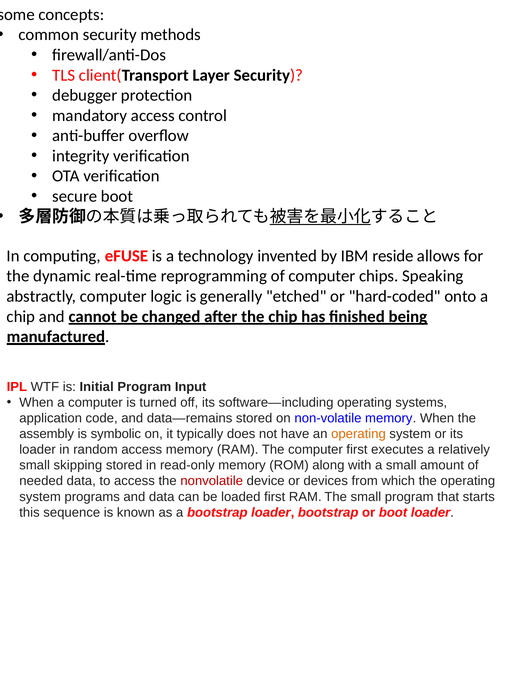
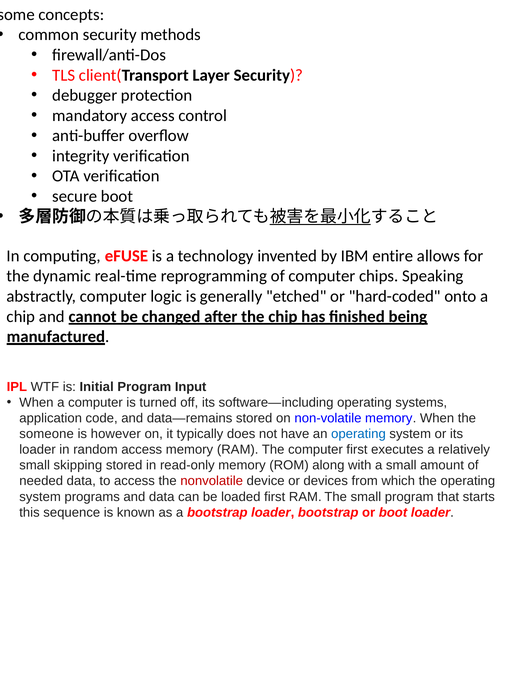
reside: reside -> entire (393, 256)
assembly: assembly -> someone (47, 434)
symbolic: symbolic -> however (116, 434)
operating colour: orange -> blue (358, 434)
